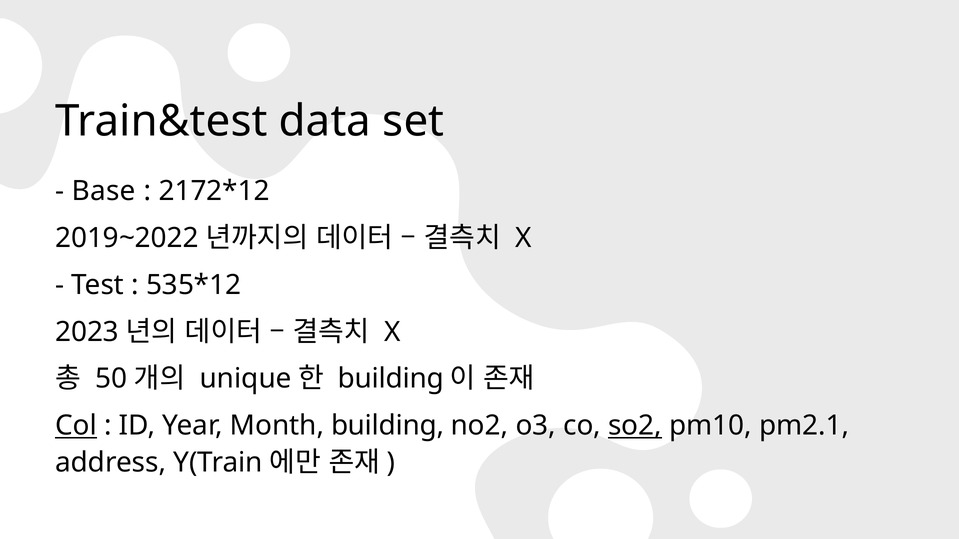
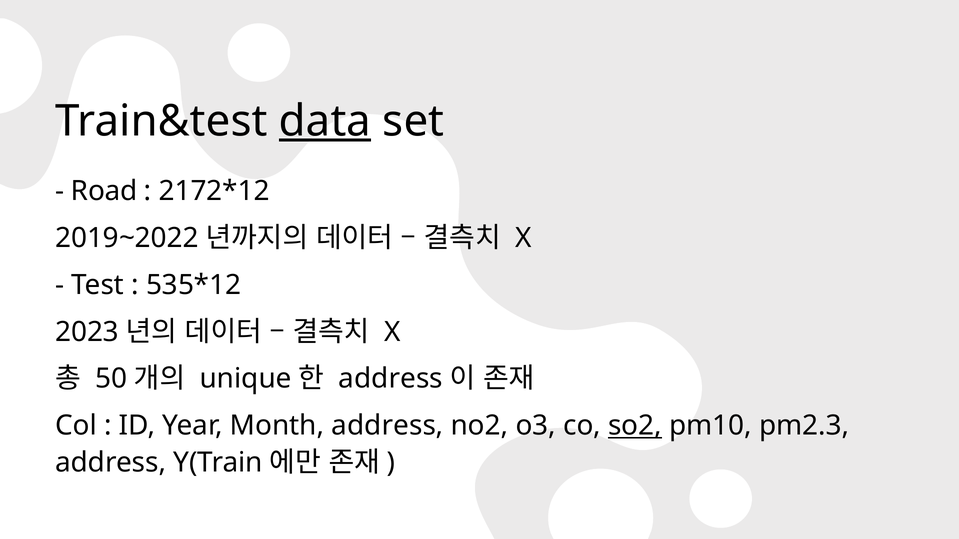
data underline: none -> present (325, 121)
Base: Base -> Road (104, 191)
building: building -> address (391, 379)
Col underline: present -> none (76, 426)
Month building: building -> address (387, 426)
pm2.1: pm2.1 -> pm2.3 (804, 426)
